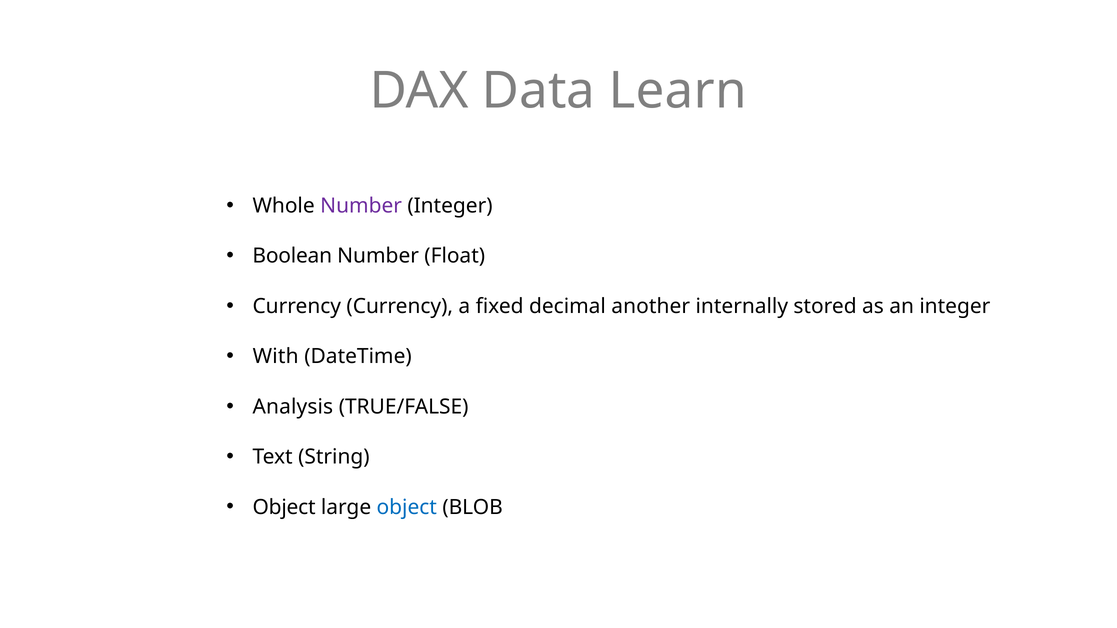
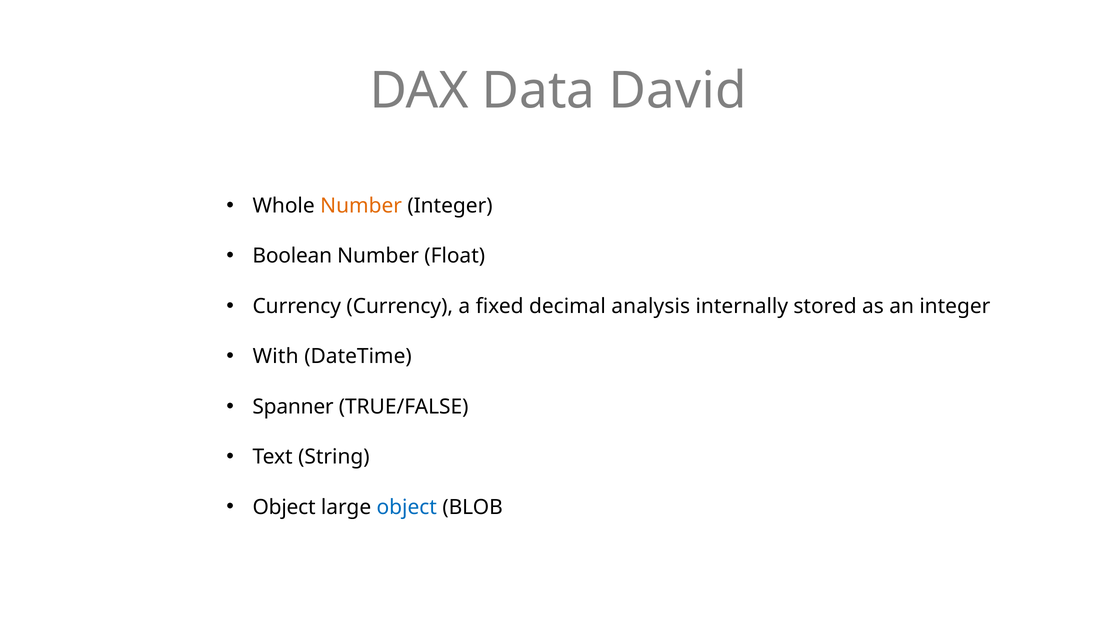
Learn: Learn -> David (678, 91)
Number colour: purple -> orange (361, 206)
another: another -> analysis (651, 306)
Analysis: Analysis -> Spanner (293, 407)
